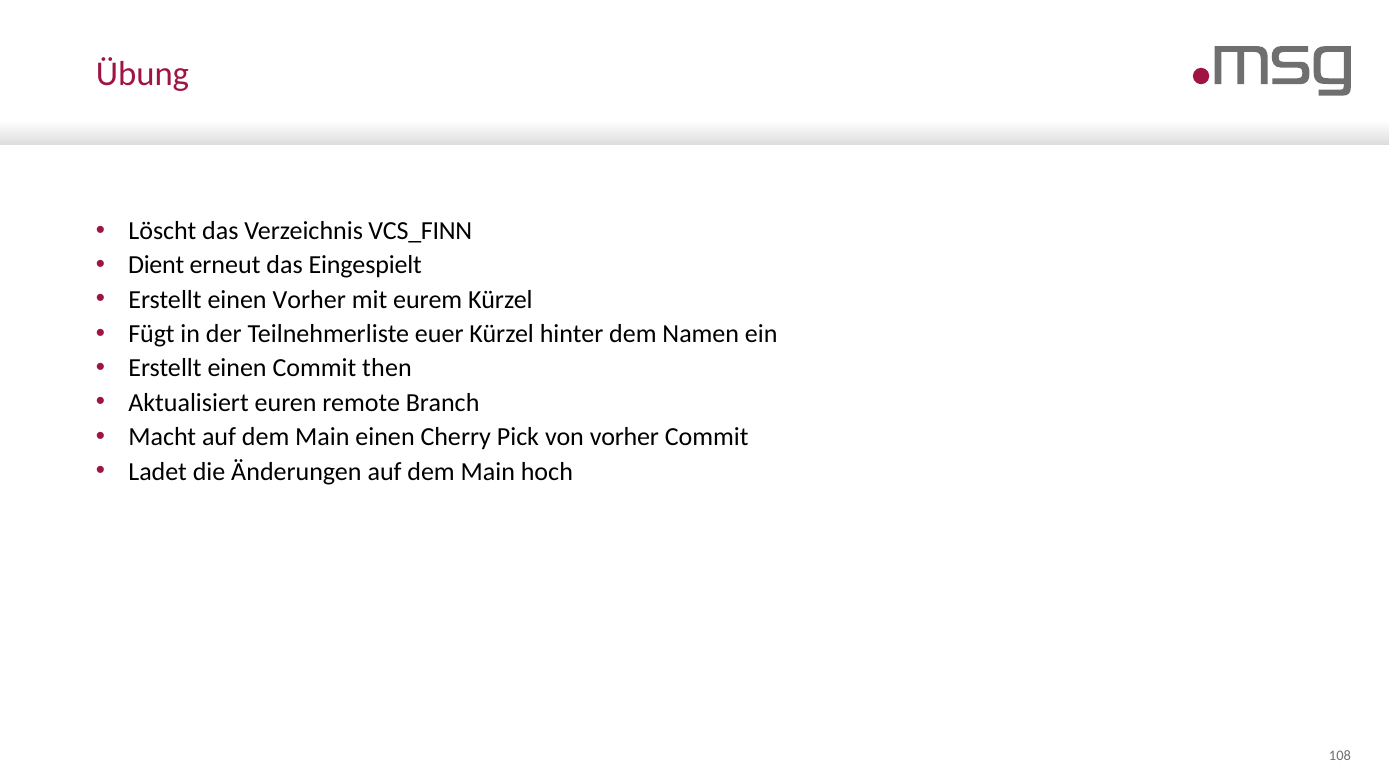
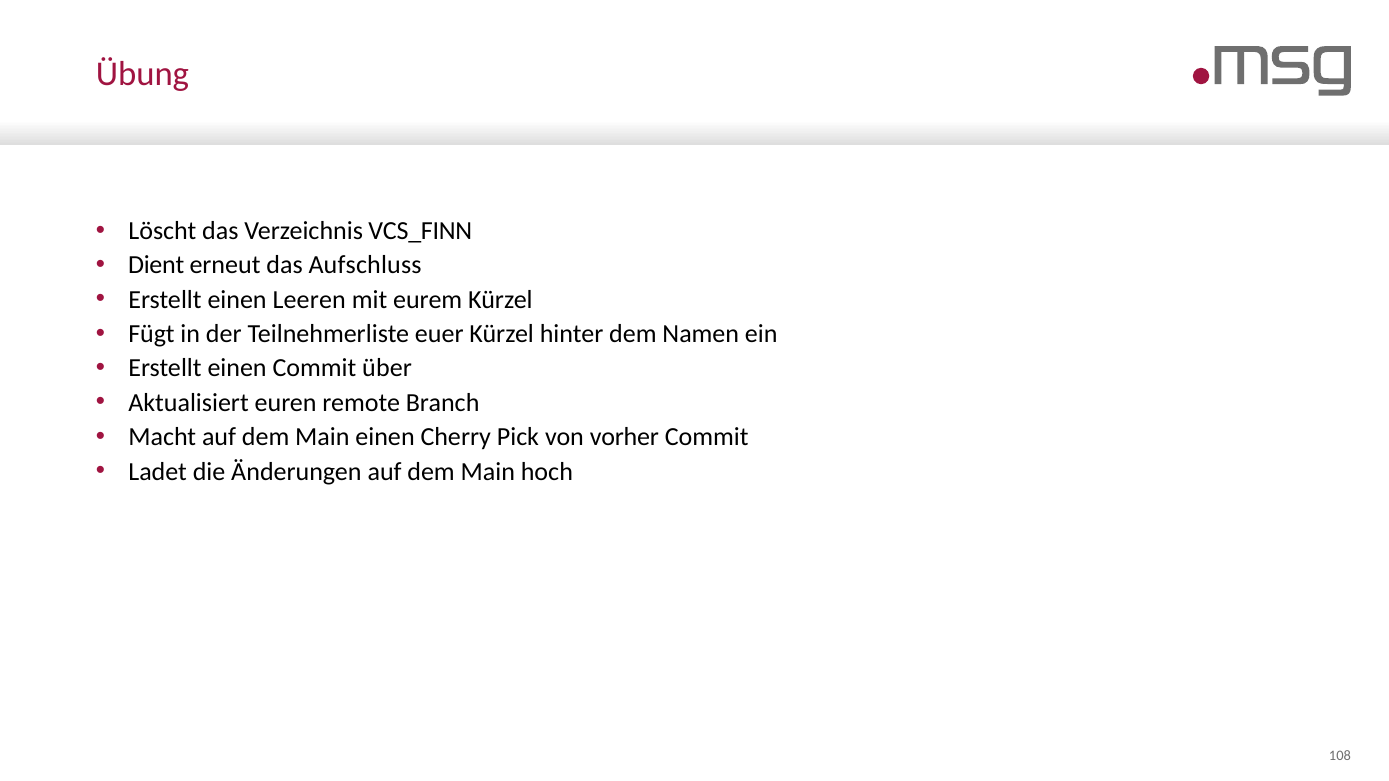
Eingespielt: Eingespielt -> Aufschluss (365, 265)
einen Vorher: Vorher -> Leeren (309, 300)
then: then -> über (387, 369)
